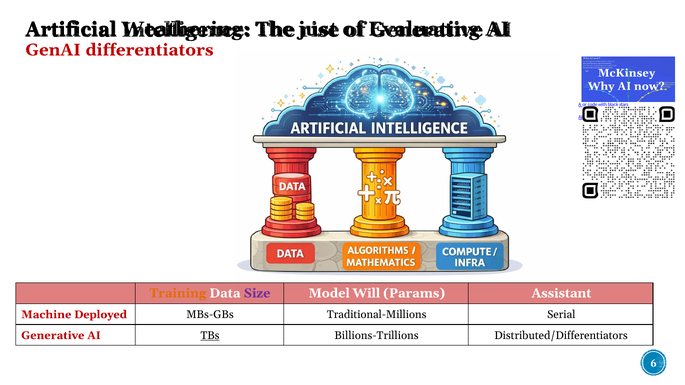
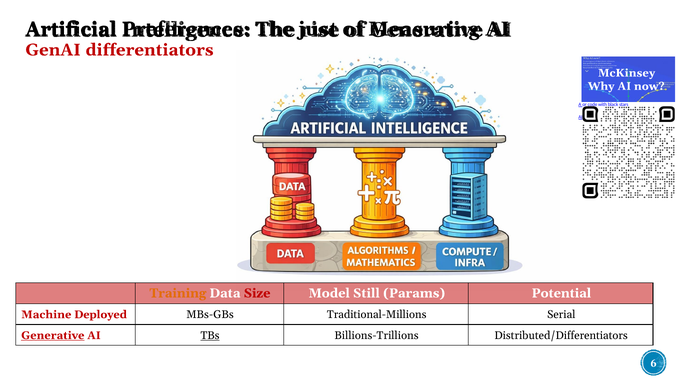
Weathering: Weathering -> Preferences (186, 29)
Evaluating: Evaluating -> Measuring (424, 29)
Size colour: purple -> red (257, 293)
Will: Will -> Still (366, 293)
Assistant: Assistant -> Potential (561, 293)
Generative underline: none -> present (53, 336)
